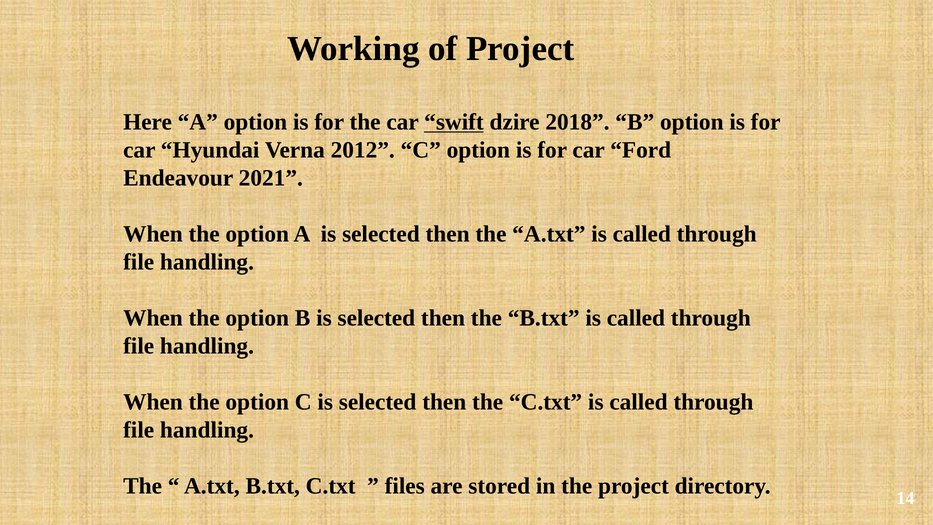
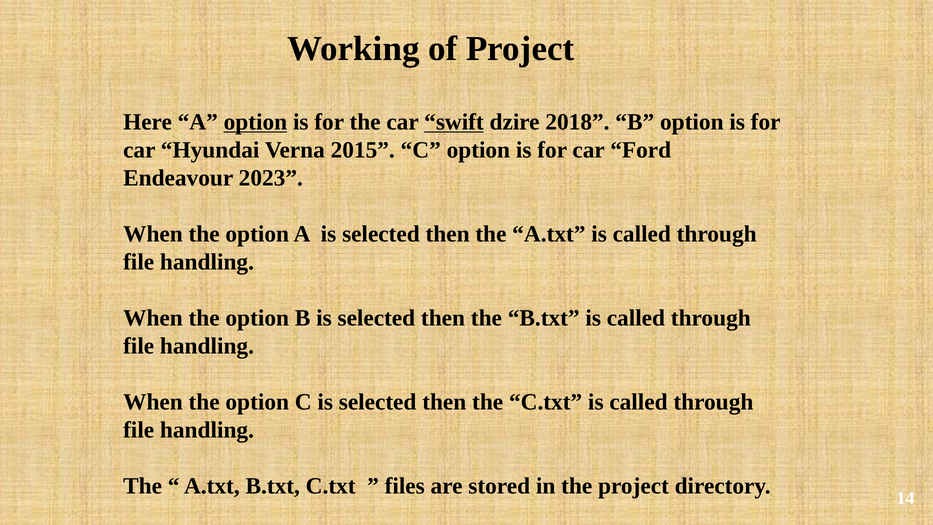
option underline: none -> present (255, 122)
2012: 2012 -> 2015 (363, 150)
2021: 2021 -> 2023 (271, 178)
